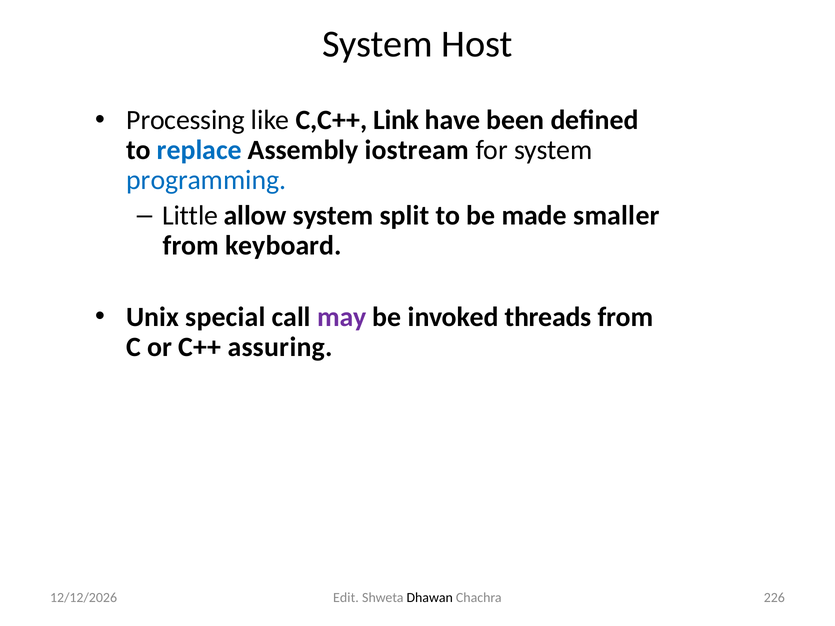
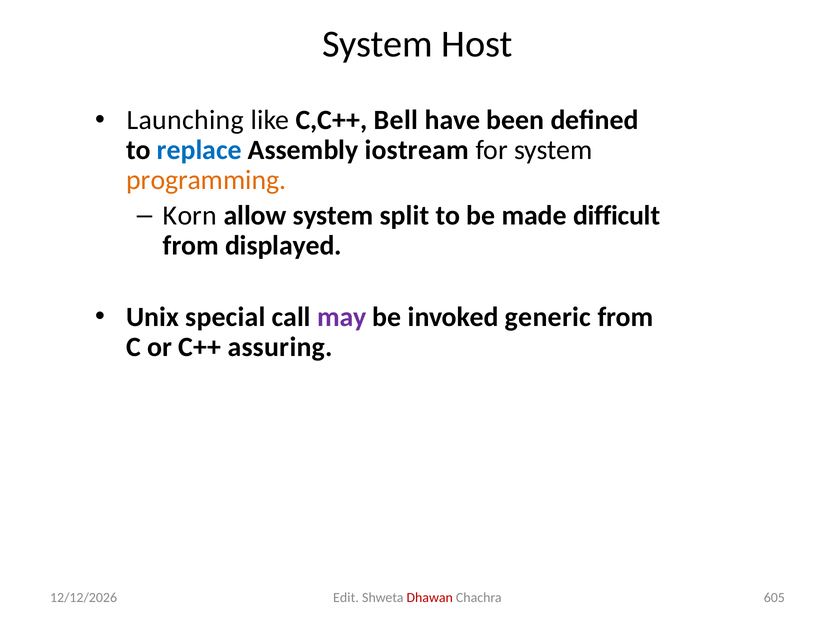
Processing: Processing -> Launching (185, 120)
Link: Link -> Bell (396, 120)
programming colour: blue -> orange (206, 180)
Little: Little -> Korn (190, 216)
smaller: smaller -> difficult (617, 216)
keyboard: keyboard -> displayed (283, 246)
threads: threads -> generic (548, 317)
Dhawan colour: black -> red (430, 598)
226: 226 -> 605 (774, 598)
